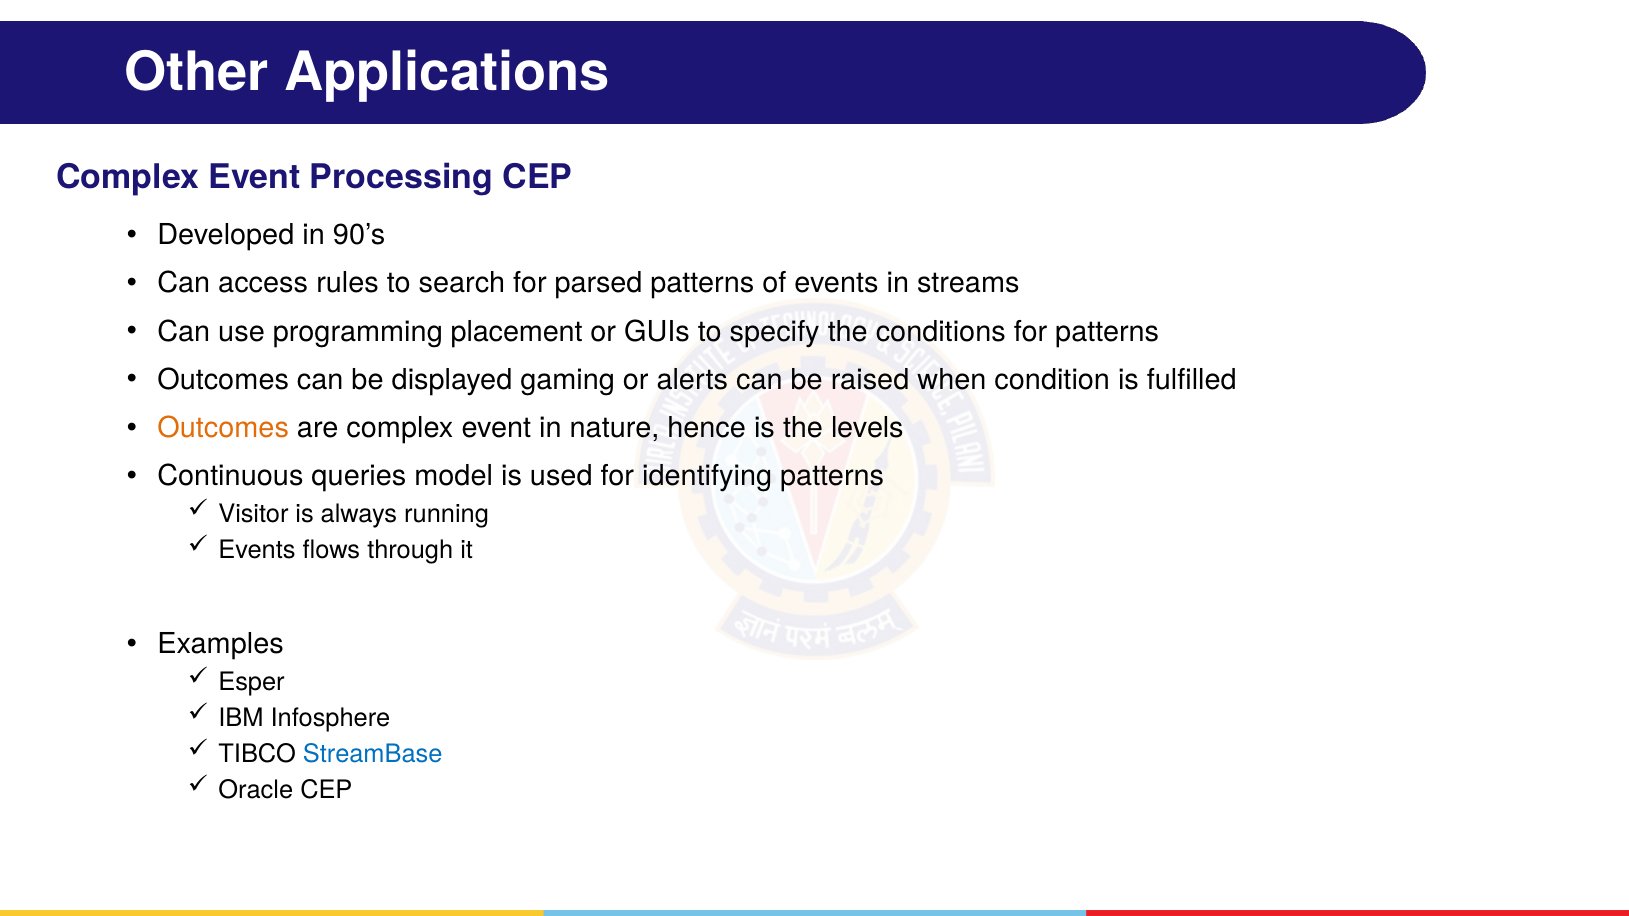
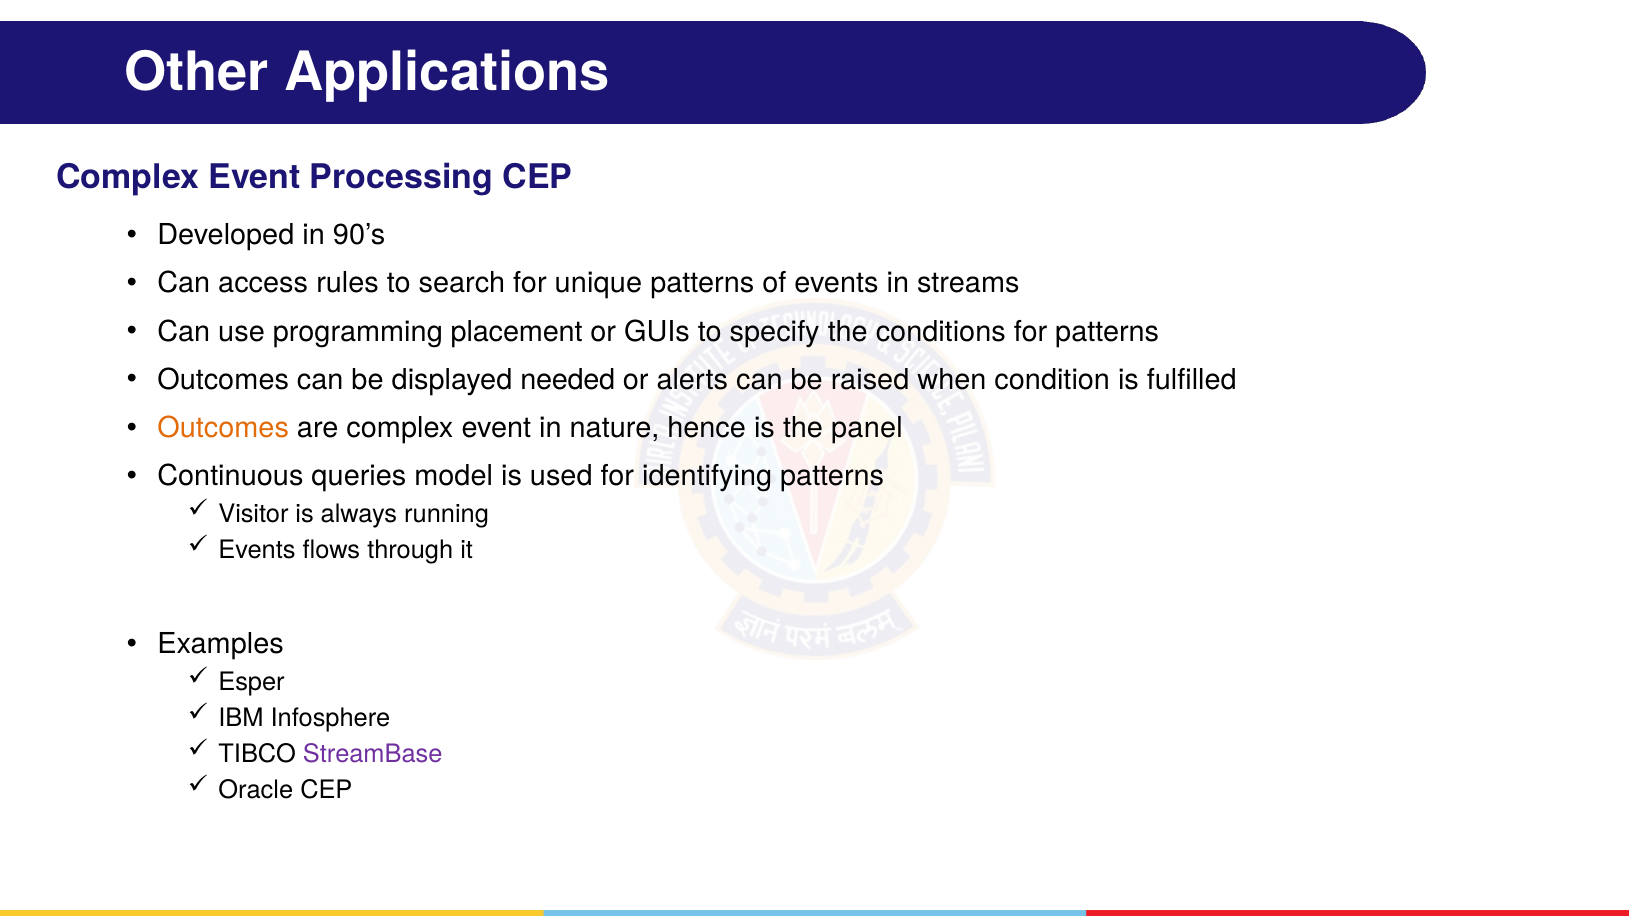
parsed: parsed -> unique (598, 283)
gaming: gaming -> needed (568, 380)
levels: levels -> panel (867, 428)
StreamBase colour: blue -> purple (373, 754)
